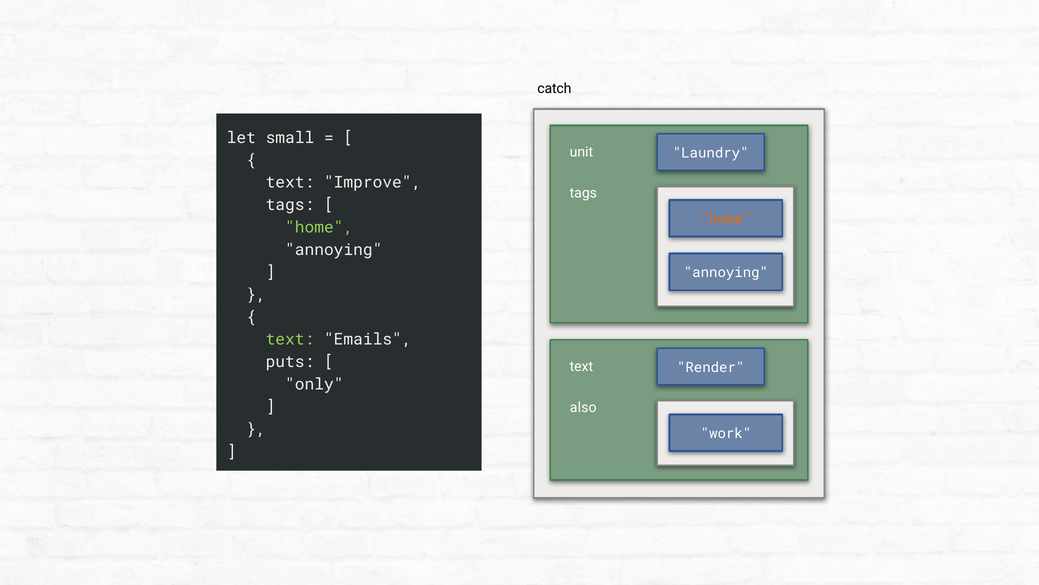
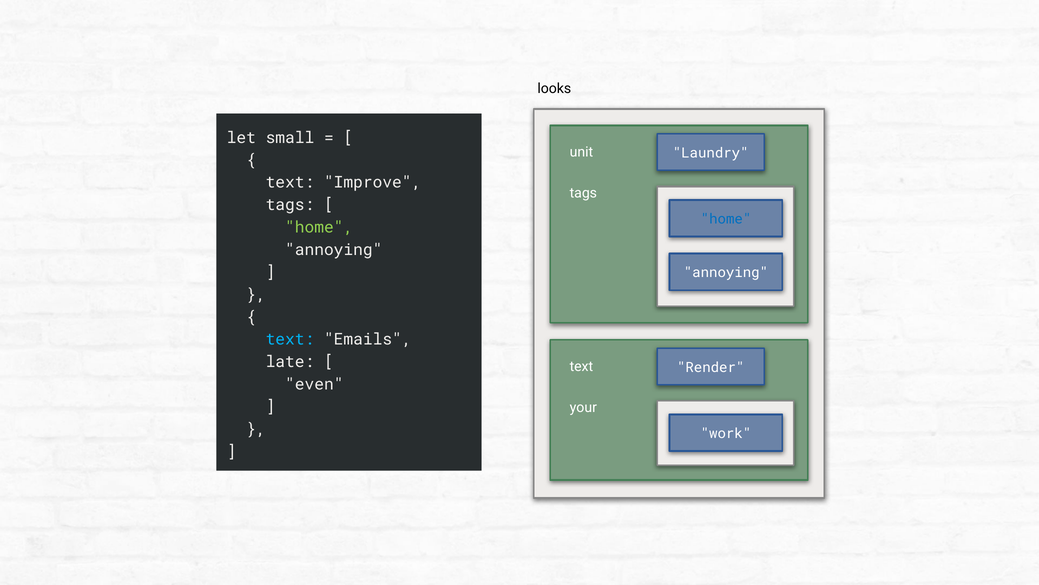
catch: catch -> looks (554, 88)
home colour: orange -> blue (726, 219)
text colour: light green -> light blue (290, 339)
puts: puts -> late (290, 362)
only: only -> even (314, 384)
also: also -> your (583, 407)
